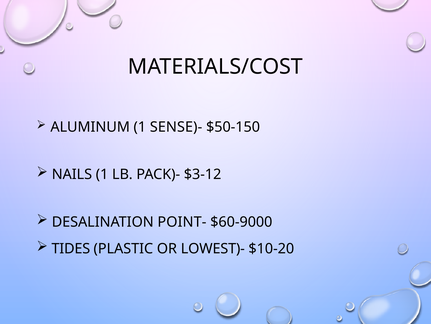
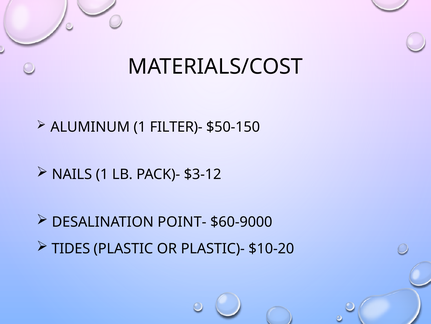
SENSE)-: SENSE)- -> FILTER)- (176, 127)
LOWEST)-: LOWEST)- -> PLASTIC)- (213, 248)
